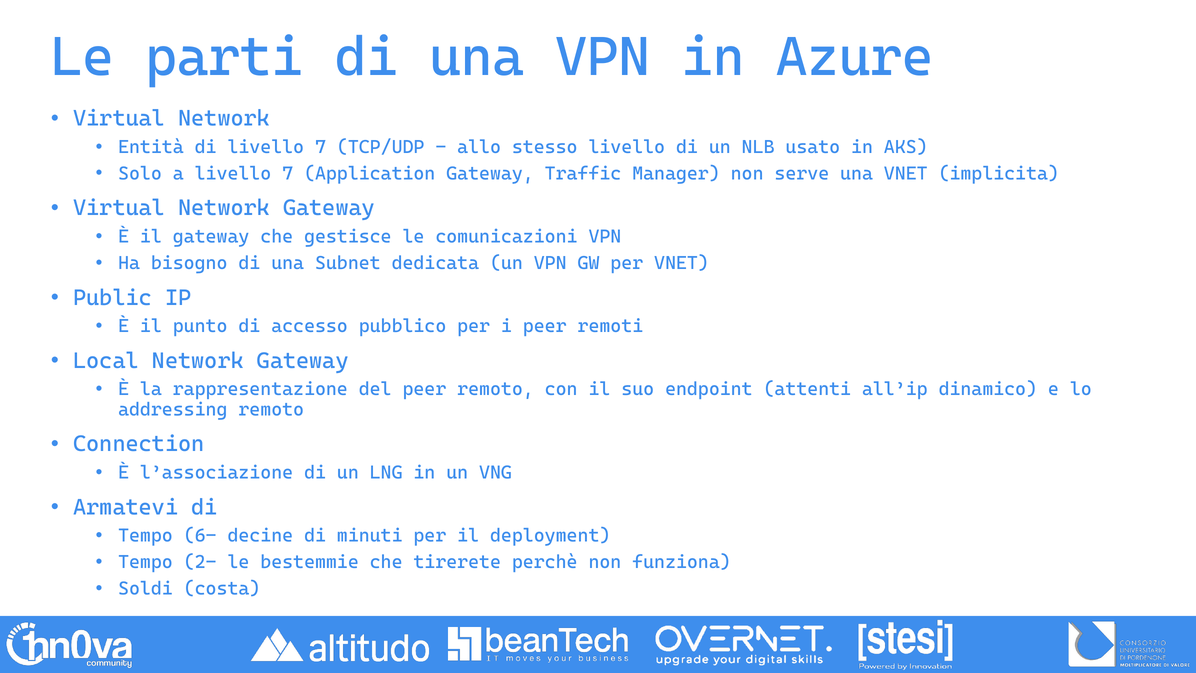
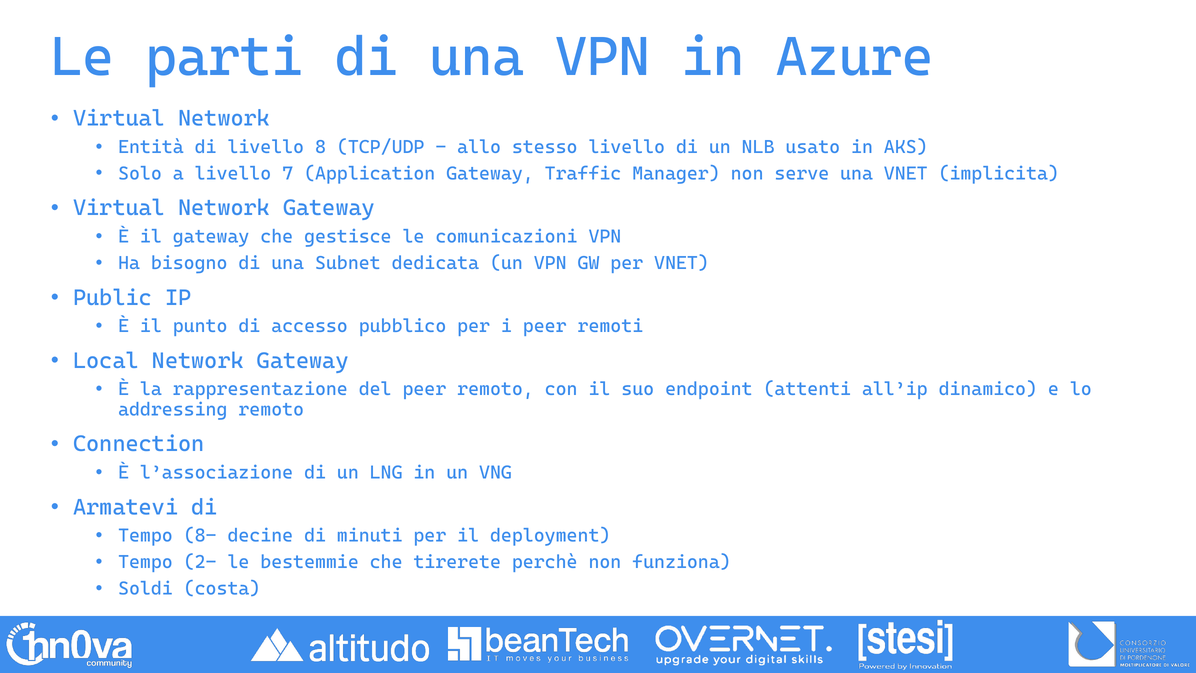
di livello 7: 7 -> 8 (321, 147)
6-: 6- -> 8- (200, 535)
